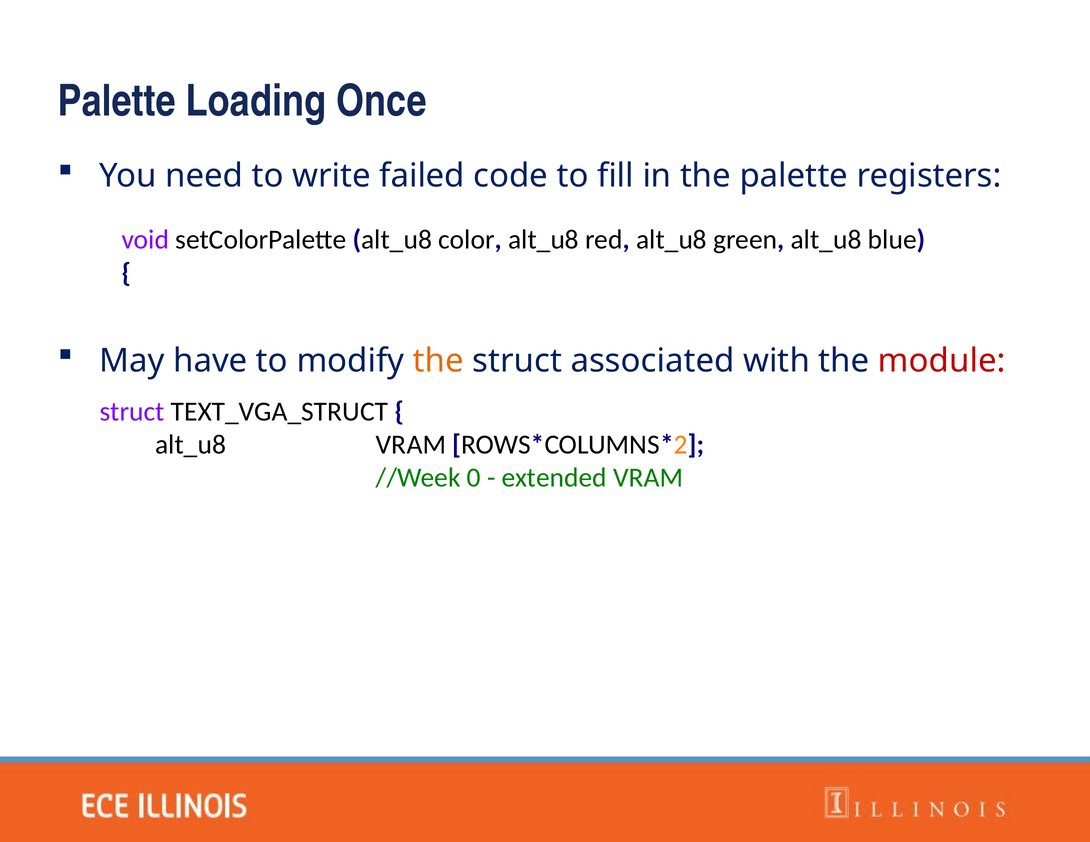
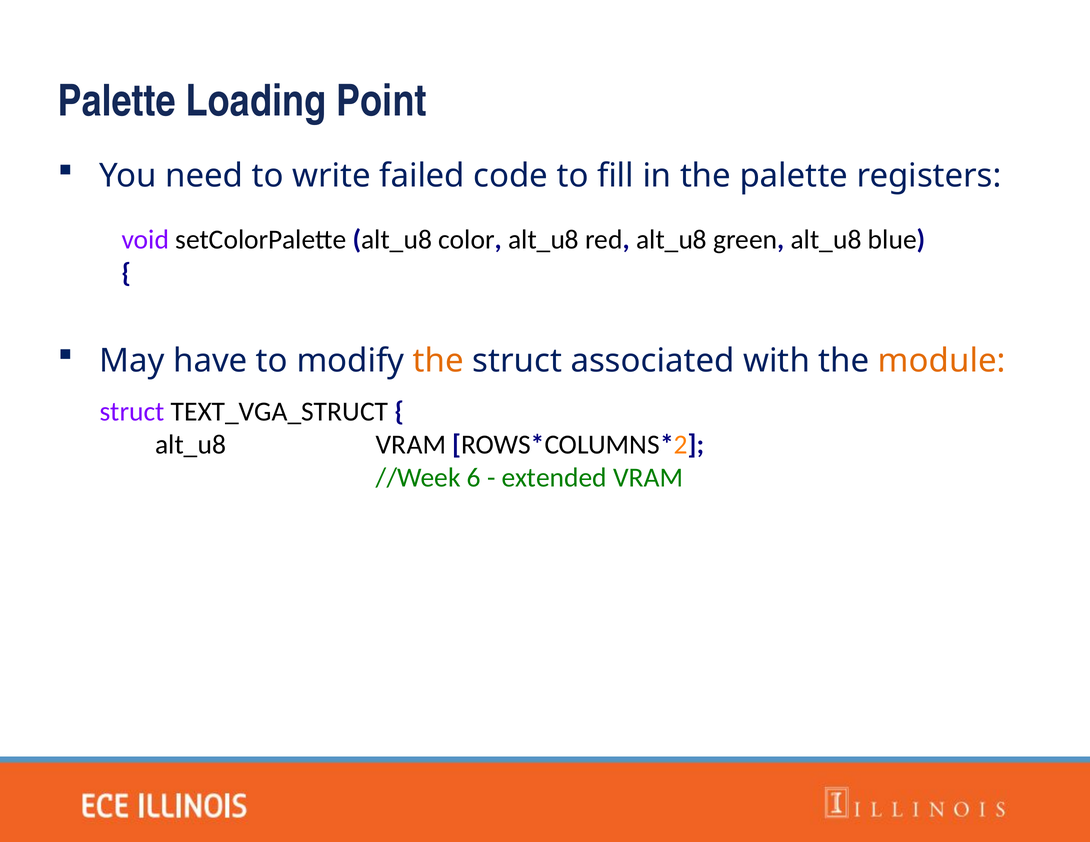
Once: Once -> Point (381, 101)
module colour: red -> orange (942, 361)
0: 0 -> 6 (474, 478)
